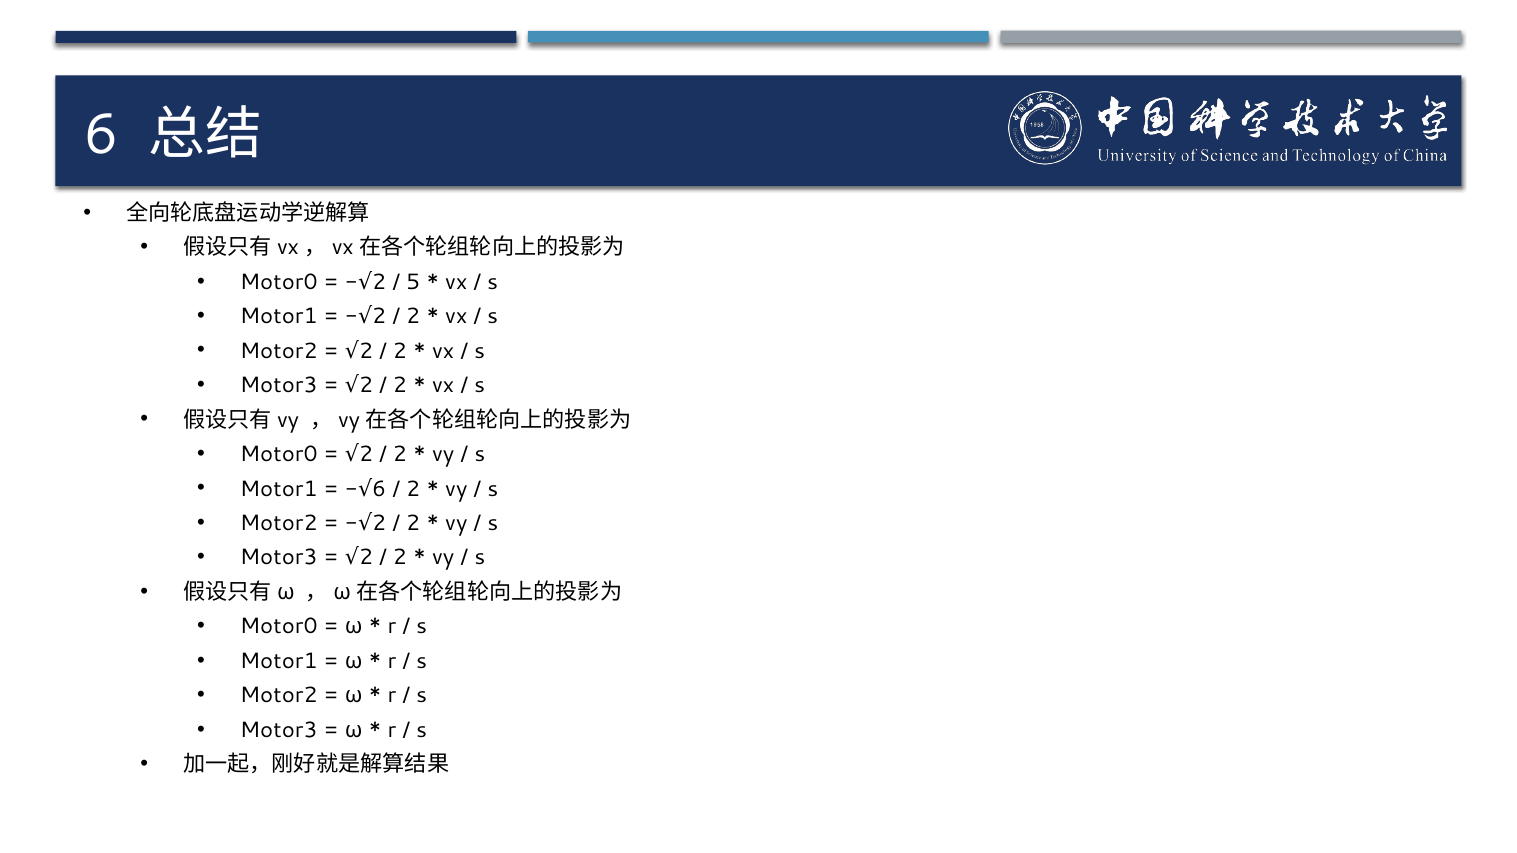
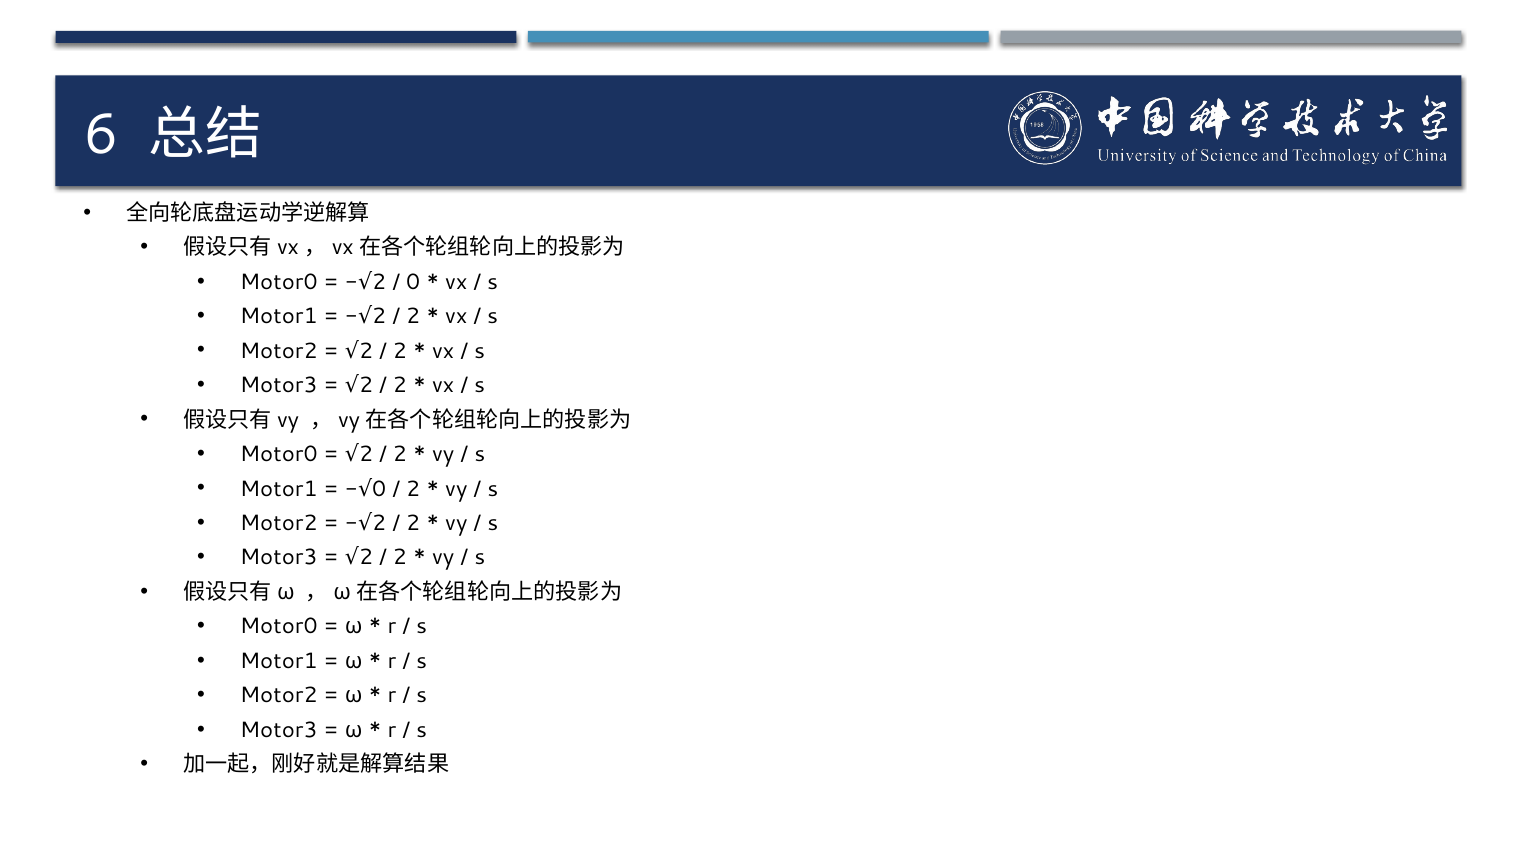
5: 5 -> 0 (413, 282)
6: 6 -> 0 (379, 489)
